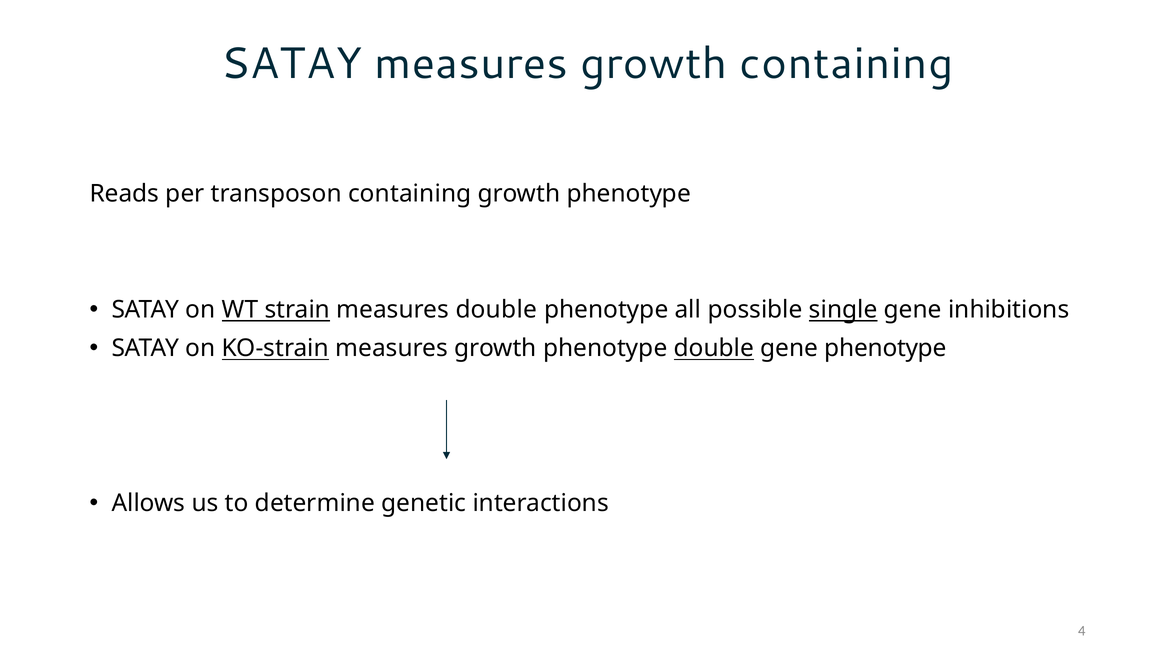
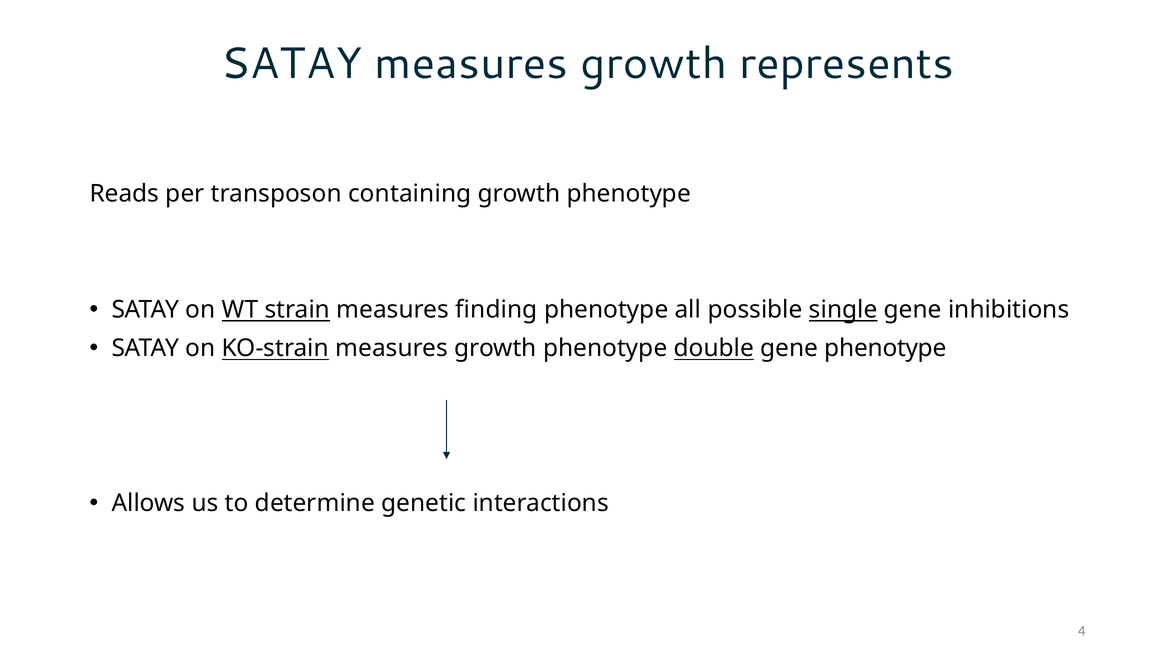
growth containing: containing -> represents (847, 64)
measures double: double -> finding (496, 310)
